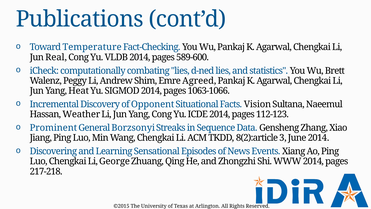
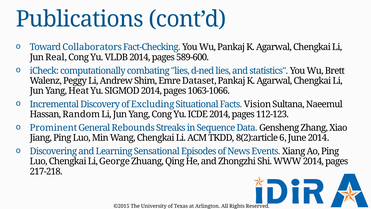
Temperature: Temperature -> Collaborators (92, 47)
Agreed: Agreed -> Dataset (199, 81)
Opponent: Opponent -> Excluding (153, 104)
Weather: Weather -> Random (81, 114)
Borzsonyi: Borzsonyi -> Rebounds (133, 128)
3: 3 -> 6 (283, 138)
